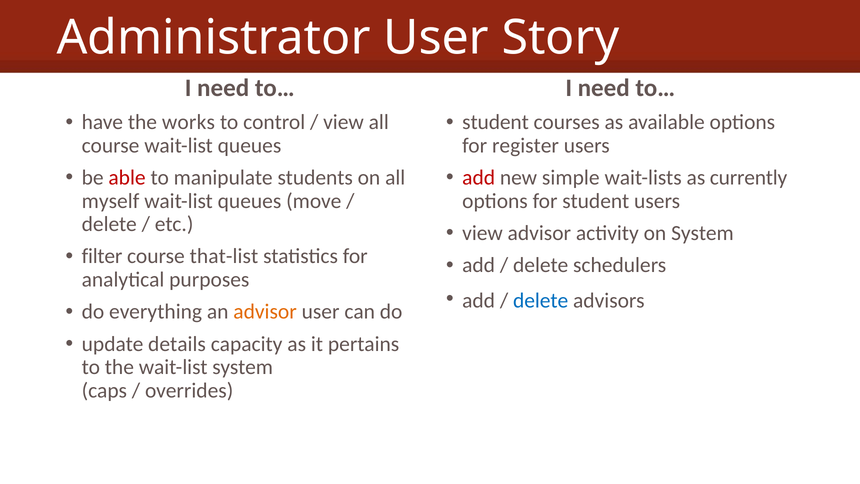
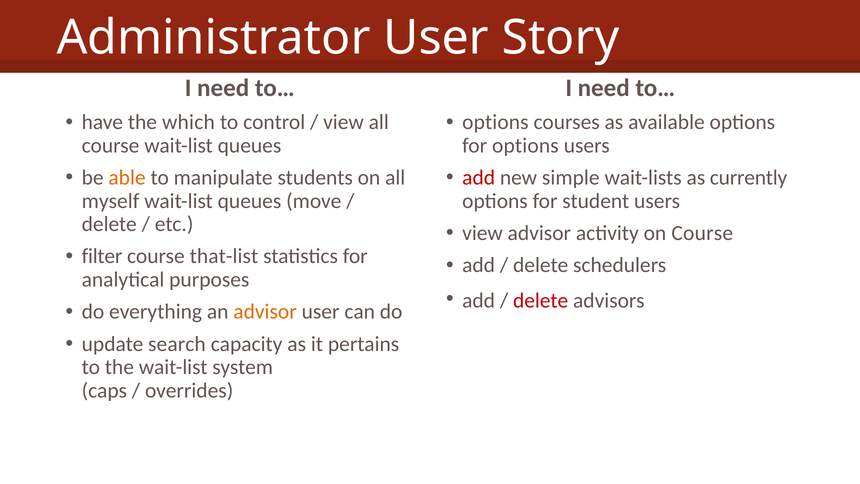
works: works -> which (188, 122)
student: student -> options (495, 122)
for register: register -> options (525, 145)
able colour: red -> orange (127, 178)
on System: System -> Course (702, 233)
delete colour: blue -> red (541, 300)
details: details -> search (177, 344)
